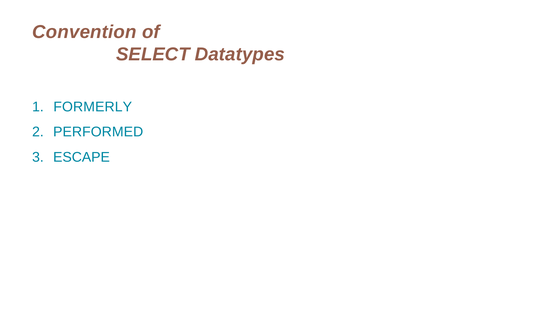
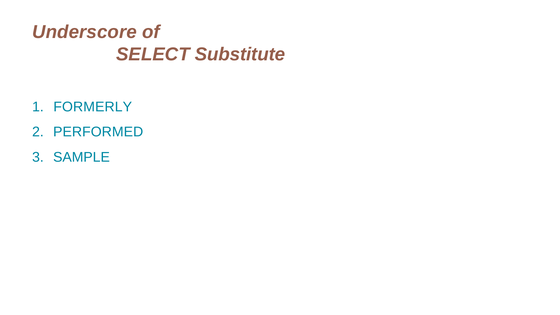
Convention: Convention -> Underscore (84, 32)
Datatypes: Datatypes -> Substitute (240, 54)
ESCAPE: ESCAPE -> SAMPLE (81, 157)
